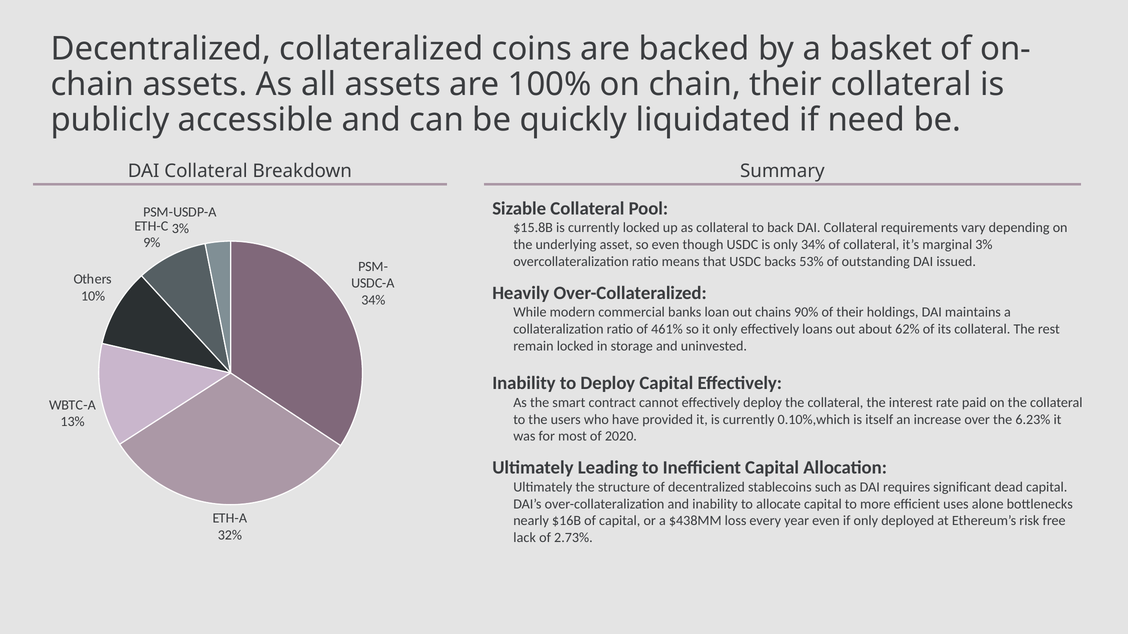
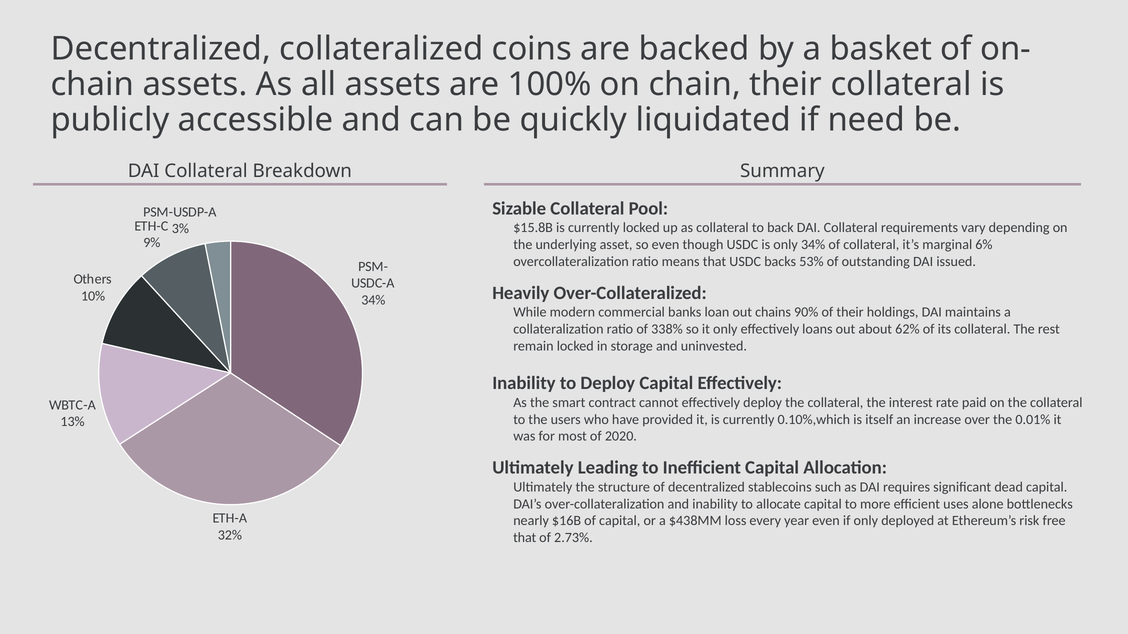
marginal 3%: 3% -> 6% (984, 245)
461%: 461% -> 338% (667, 329)
6.23%: 6.23% -> 0.01% (1033, 420)
lack: lack -> that (525, 538)
